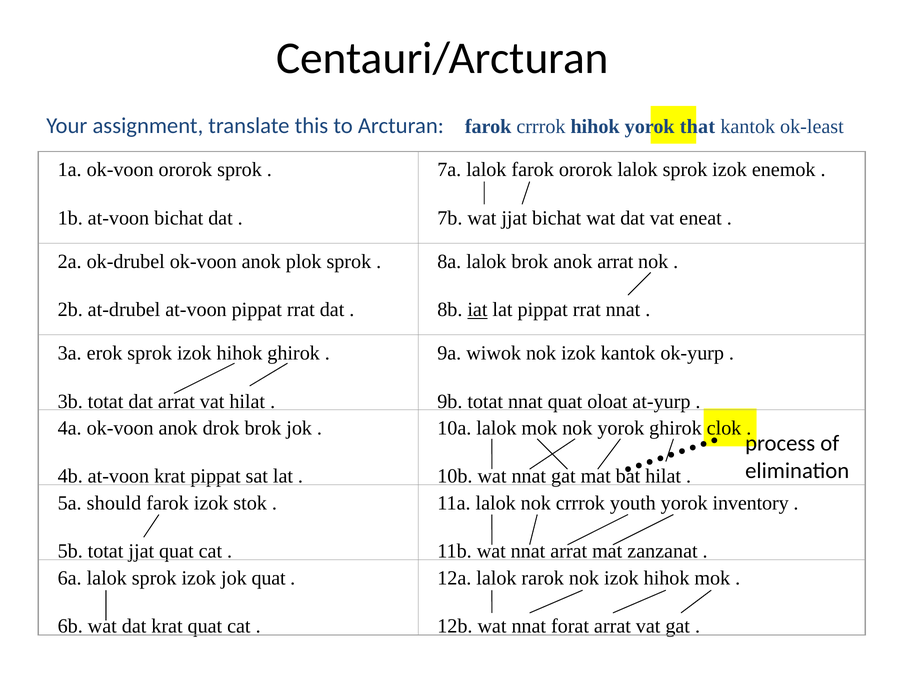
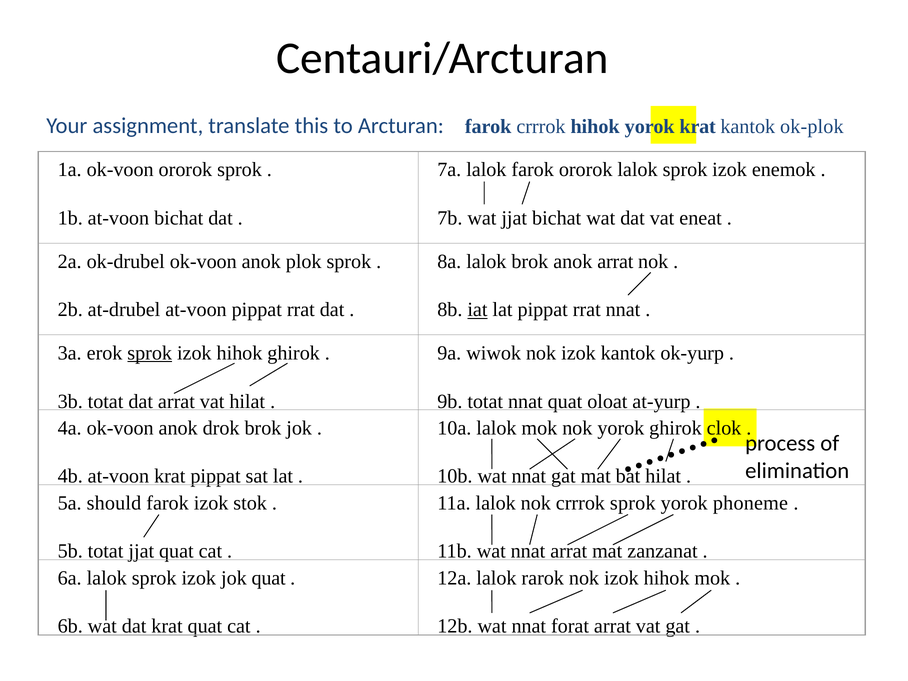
yorok that: that -> krat (698, 126)
ok-least: ok-least -> ok-plok (812, 126)
sprok underline: none -> present (150, 353)
crrrok youth: youth -> sprok (633, 503)
inventory: inventory -> phoneme (750, 503)
